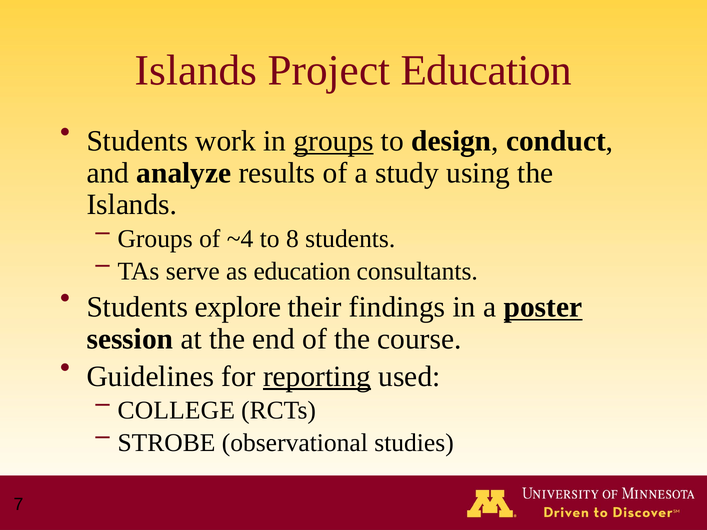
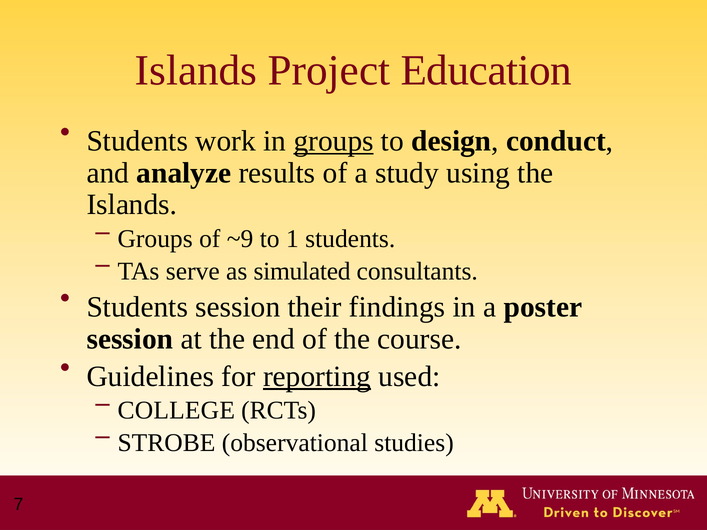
~4: ~4 -> ~9 (240, 239)
8: 8 -> 1 (292, 239)
as education: education -> simulated (302, 271)
Students explore: explore -> session (238, 307)
poster underline: present -> none (543, 307)
